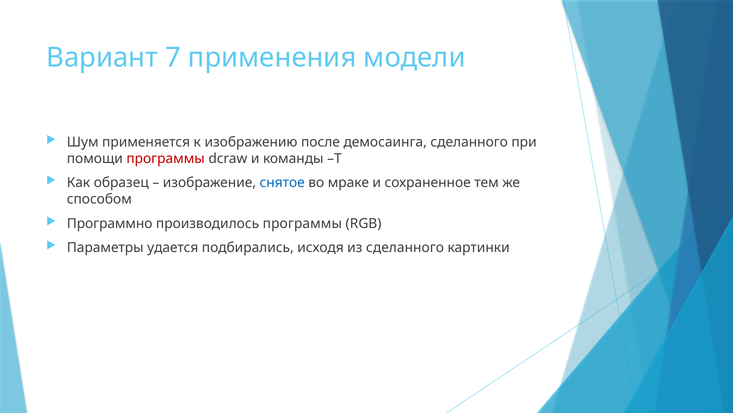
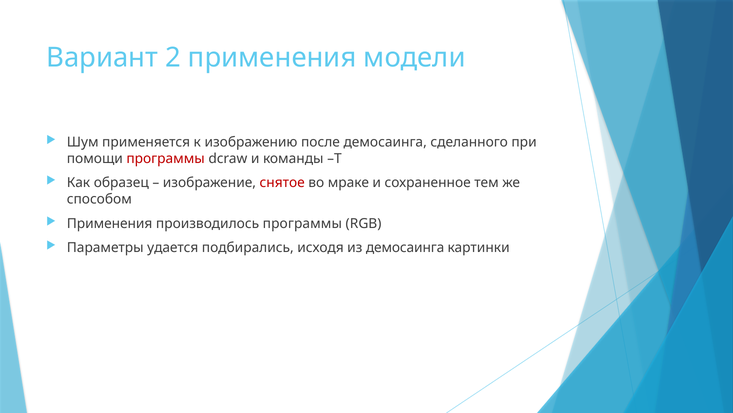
7: 7 -> 2 (173, 58)
снятое colour: blue -> red (282, 182)
Программно: Программно -> Применения (110, 223)
из сделанного: сделанного -> демосаинга (405, 247)
